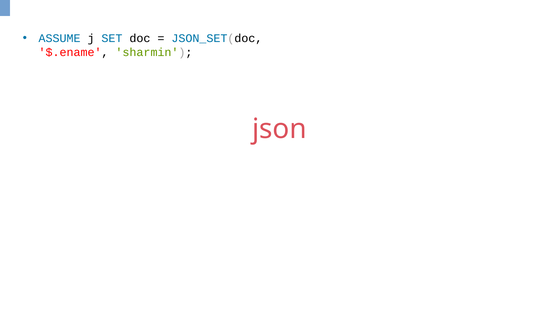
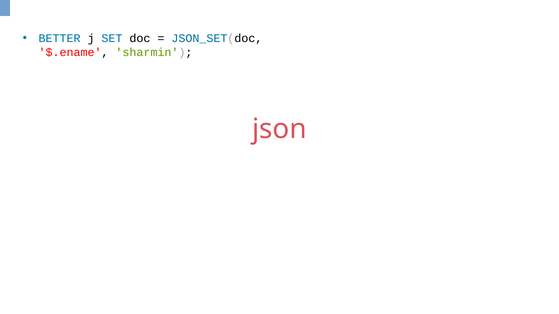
ASSUME: ASSUME -> BETTER (60, 38)
